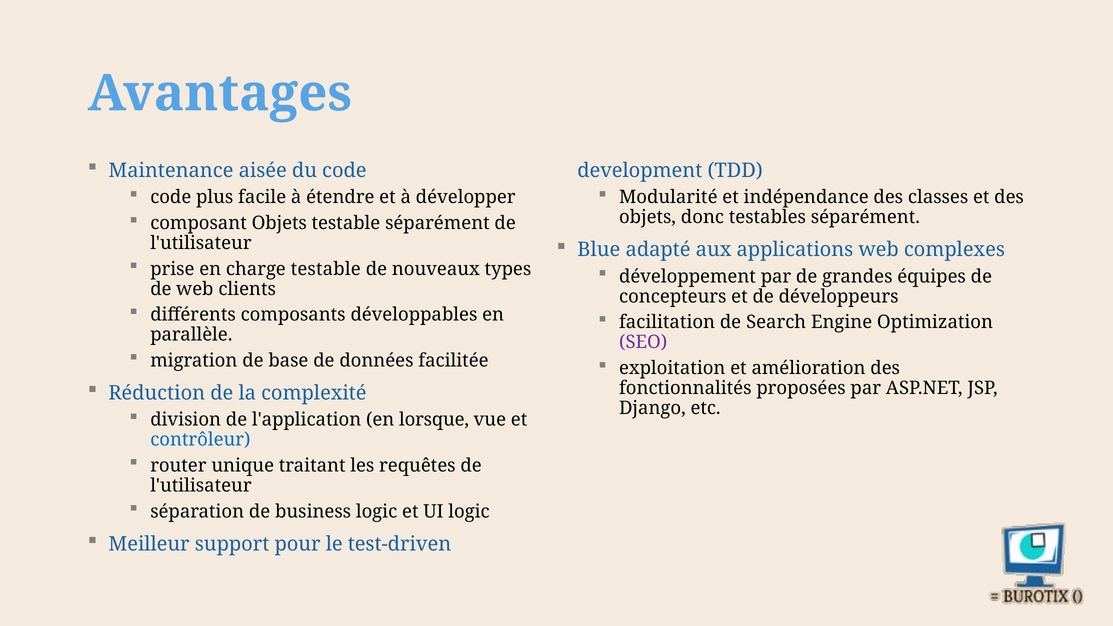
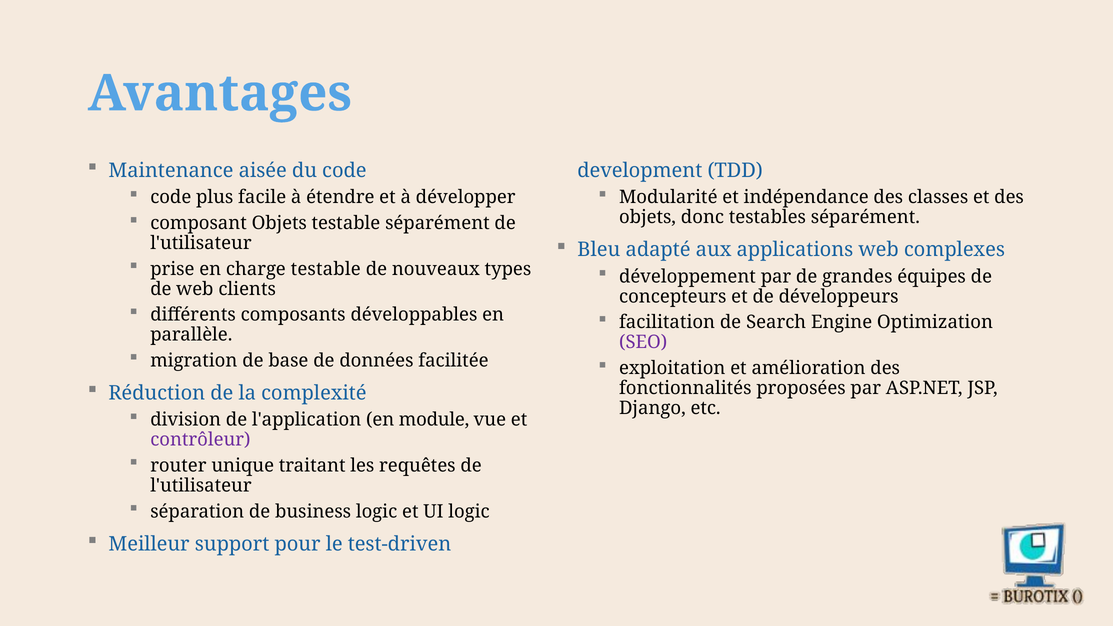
Blue: Blue -> Bleu (599, 250)
lorsque: lorsque -> module (434, 420)
contrôleur colour: blue -> purple (200, 440)
